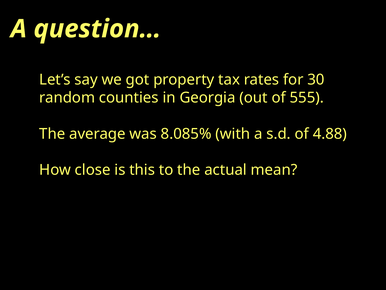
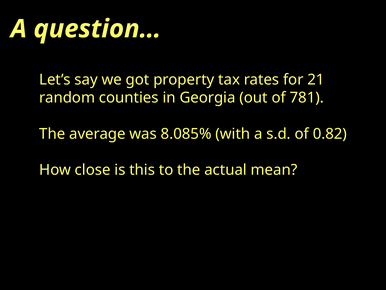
30: 30 -> 21 (316, 80)
555: 555 -> 781 (307, 98)
4.88: 4.88 -> 0.82 (330, 134)
